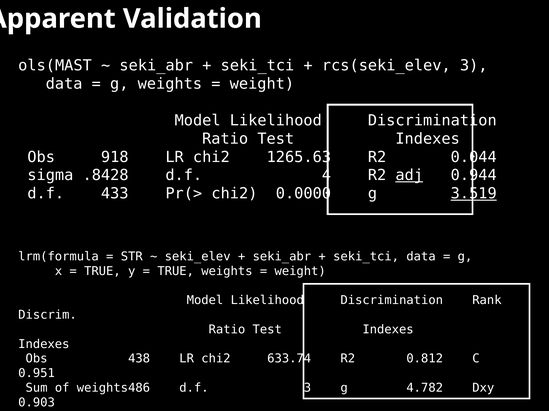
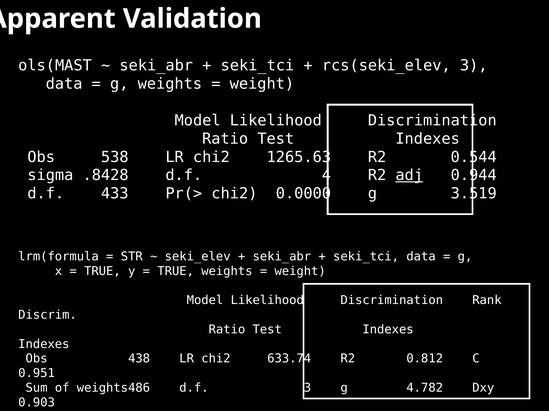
918: 918 -> 538 (115, 157)
0.044: 0.044 -> 0.544 (474, 157)
3.519 underline: present -> none (474, 194)
